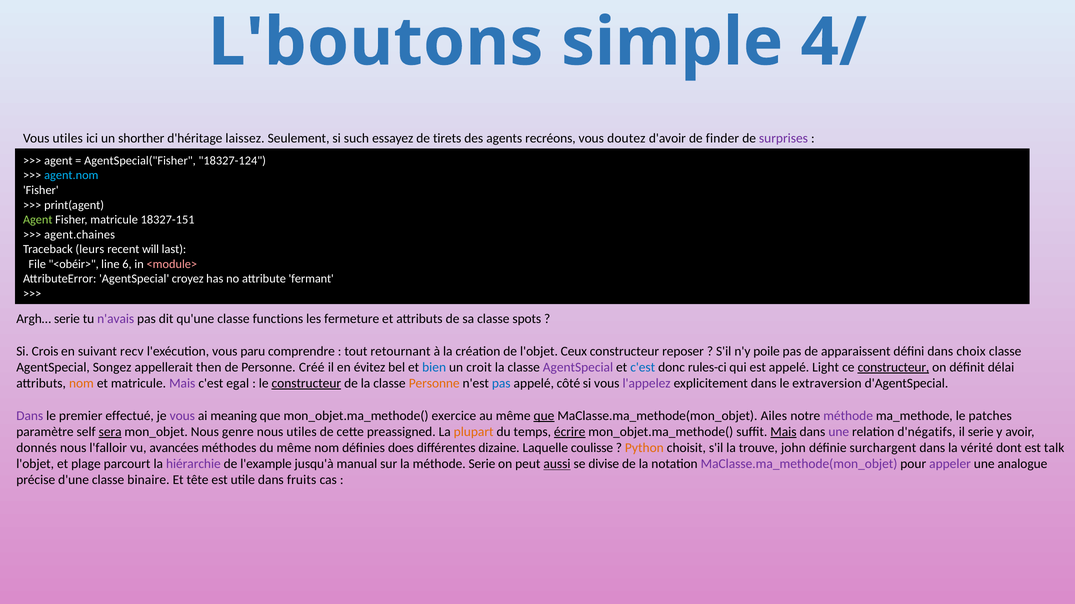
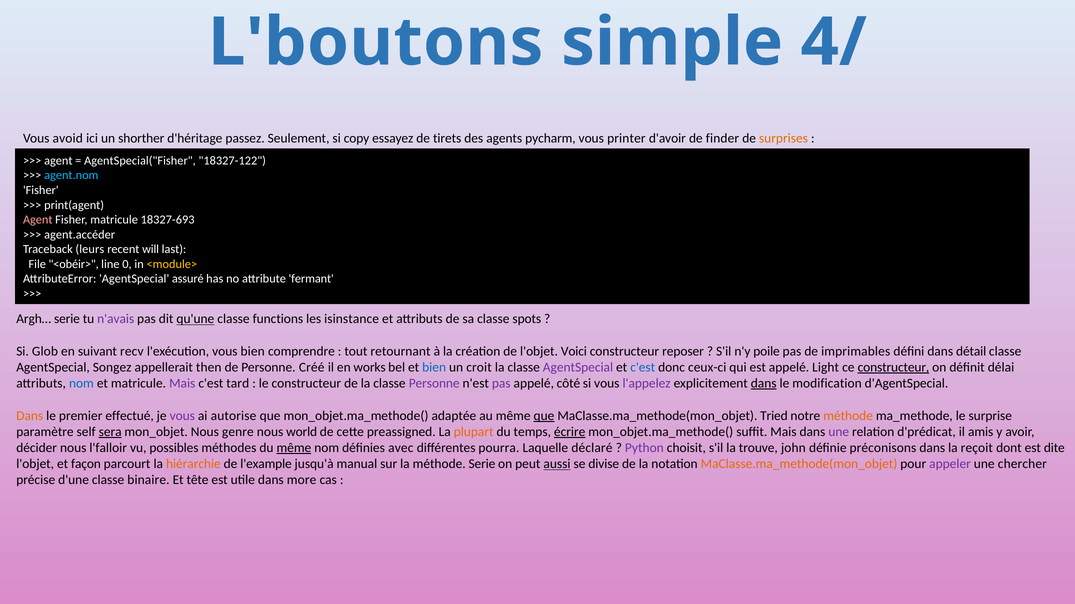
Vous utiles: utiles -> avoid (68, 138)
laissez: laissez -> passez (245, 138)
such: such -> copy (357, 138)
recréons: recréons -> pycharm (550, 138)
doutez: doutez -> printer (626, 138)
surprises colour: purple -> orange (783, 138)
18327-124: 18327-124 -> 18327-122 (232, 161)
Agent colour: light green -> pink (38, 220)
18327-151: 18327-151 -> 18327-693 (168, 220)
agent.chaines: agent.chaines -> agent.accéder (80, 235)
6: 6 -> 0 (127, 264)
<module> colour: pink -> yellow (172, 264)
croyez: croyez -> assuré (188, 279)
qu'une underline: none -> present (195, 319)
fermeture: fermeture -> isinstance (352, 319)
Crois: Crois -> Glob (45, 352)
vous paru: paru -> bien (253, 352)
Ceux: Ceux -> Voici (574, 352)
apparaissent: apparaissent -> imprimables (856, 352)
choix: choix -> détail (971, 352)
évitez: évitez -> works (370, 368)
rules-ci: rules-ci -> ceux-ci (707, 368)
nom colour: orange -> blue (81, 384)
egal: egal -> tard (238, 384)
constructeur underline: present -> none (306, 384)
Personne colour: orange -> purple (434, 384)
pas colour: blue -> purple (501, 384)
dans underline: none -> present (764, 384)
extraversion: extraversion -> modification (827, 384)
Dans colour: purple -> orange (30, 416)
meaning: meaning -> autorise (234, 416)
exercice: exercice -> adaptée (454, 416)
Ailes: Ailes -> Tried (774, 416)
méthode colour: purple -> orange (848, 416)
patches: patches -> surprise (990, 416)
nous utiles: utiles -> world (302, 432)
Mais underline: present -> none (783, 432)
d'négatifs: d'négatifs -> d'prédicat (927, 432)
il serie: serie -> amis (981, 432)
donnés: donnés -> décider (37, 448)
avancées: avancées -> possibles (174, 448)
même underline: none -> present (294, 448)
does: does -> avec (401, 448)
dizaine: dizaine -> pourra (499, 448)
coulisse: coulisse -> déclaré (592, 448)
Python colour: orange -> purple (644, 448)
surchargent: surchargent -> préconisons (883, 448)
vérité: vérité -> reçoit (977, 448)
talk: talk -> dite (1054, 448)
plage: plage -> façon (86, 464)
hiérarchie colour: purple -> orange (193, 464)
MaClasse.ma_methode(mon_objet colour: purple -> orange (799, 464)
analogue: analogue -> chercher (1022, 464)
fruits: fruits -> more (302, 481)
